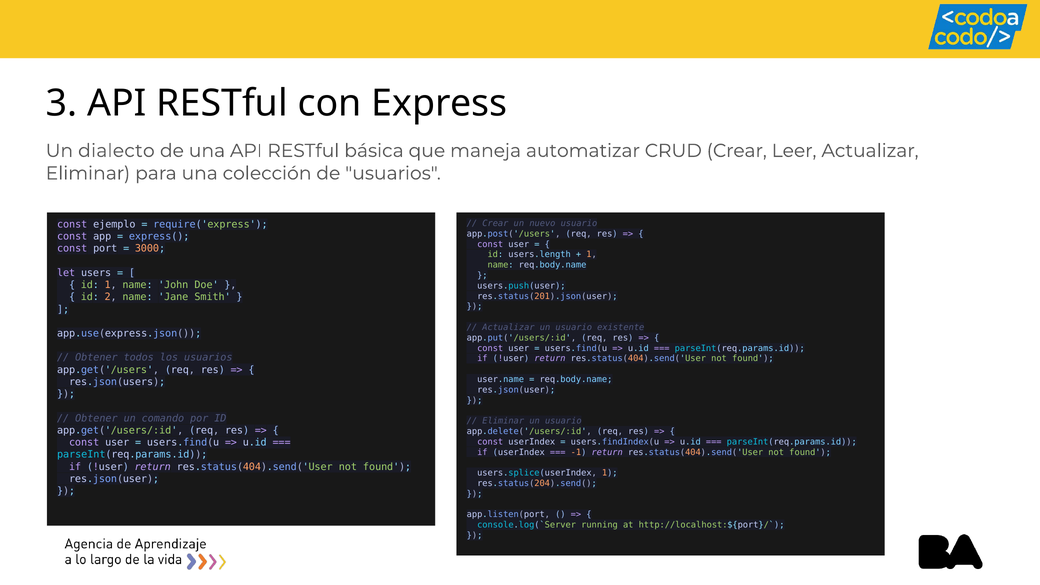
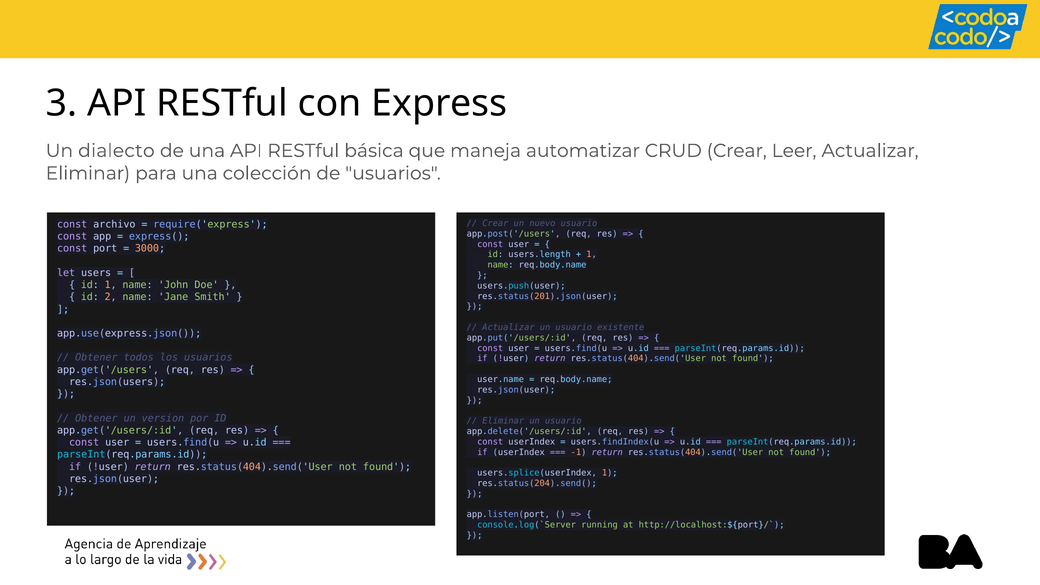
ejemplo: ejemplo -> archivo (114, 224)
comando: comando -> version (163, 418)
